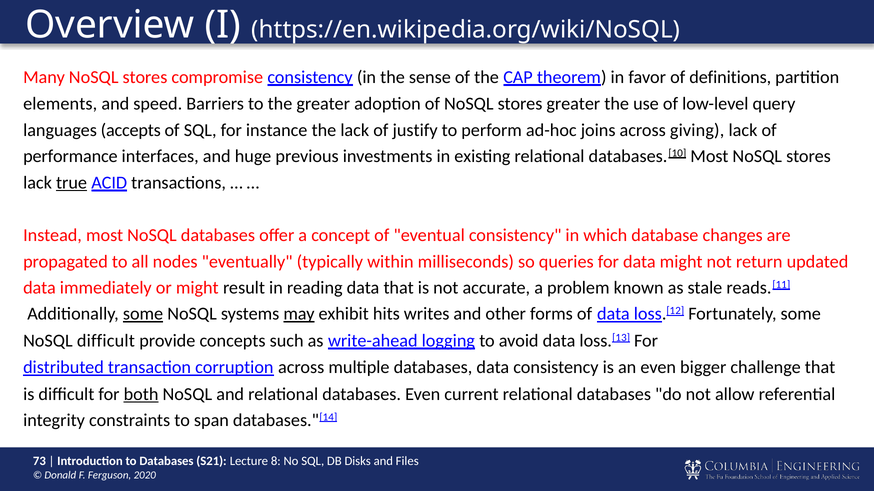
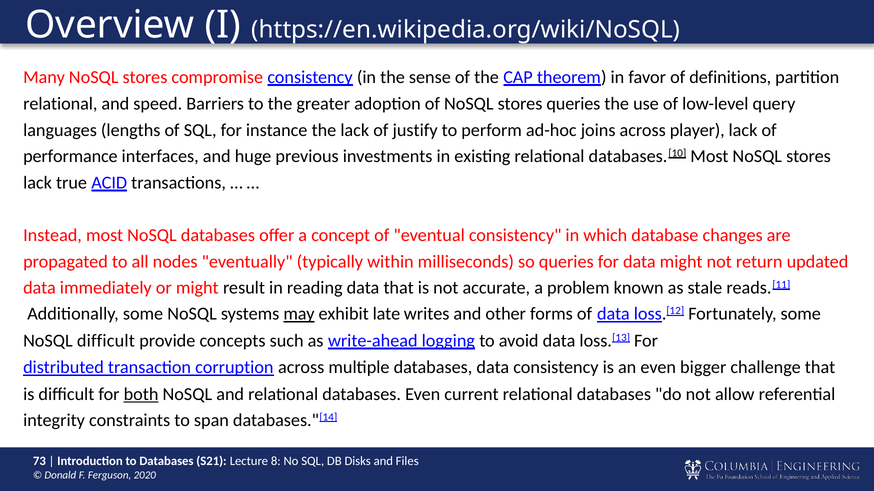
elements: elements -> relational (60, 104)
stores greater: greater -> queries (573, 104)
accepts: accepts -> lengths (131, 130)
giving: giving -> player (697, 130)
true underline: present -> none (72, 183)
some underline: present -> none (143, 314)
hits: hits -> late (386, 314)
